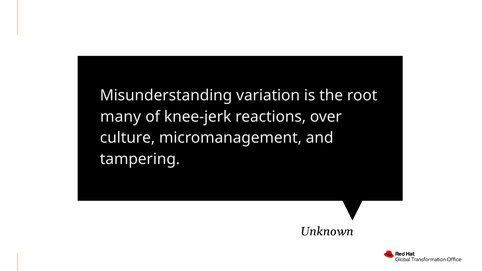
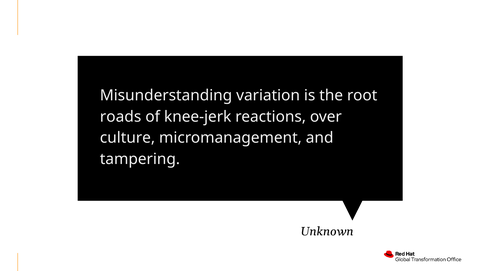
many: many -> roads (121, 117)
